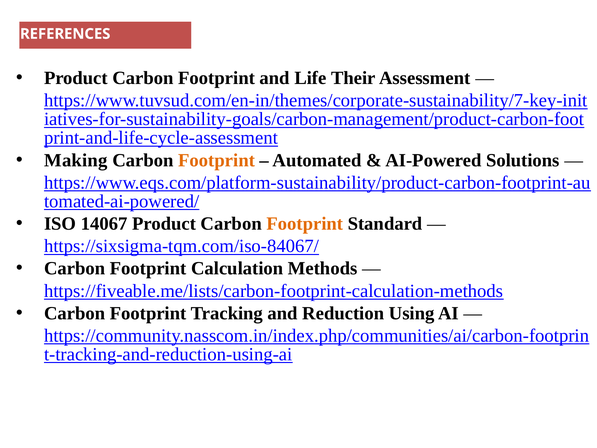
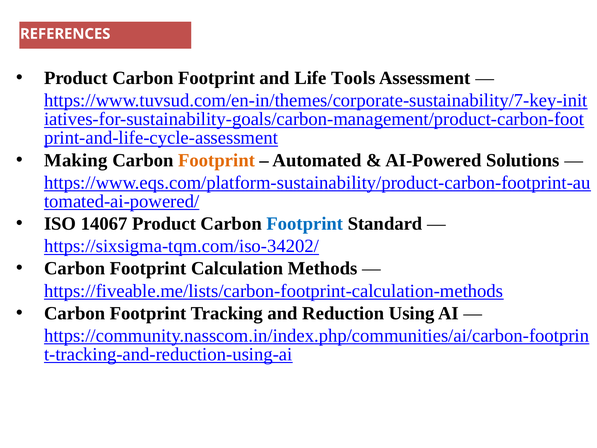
Their: Their -> Tools (353, 78)
Footprint colour: orange -> blue (305, 224)
https://sixsigma-tqm.com/iso-84067/: https://sixsigma-tqm.com/iso-84067/ -> https://sixsigma-tqm.com/iso-34202/ (182, 246)
